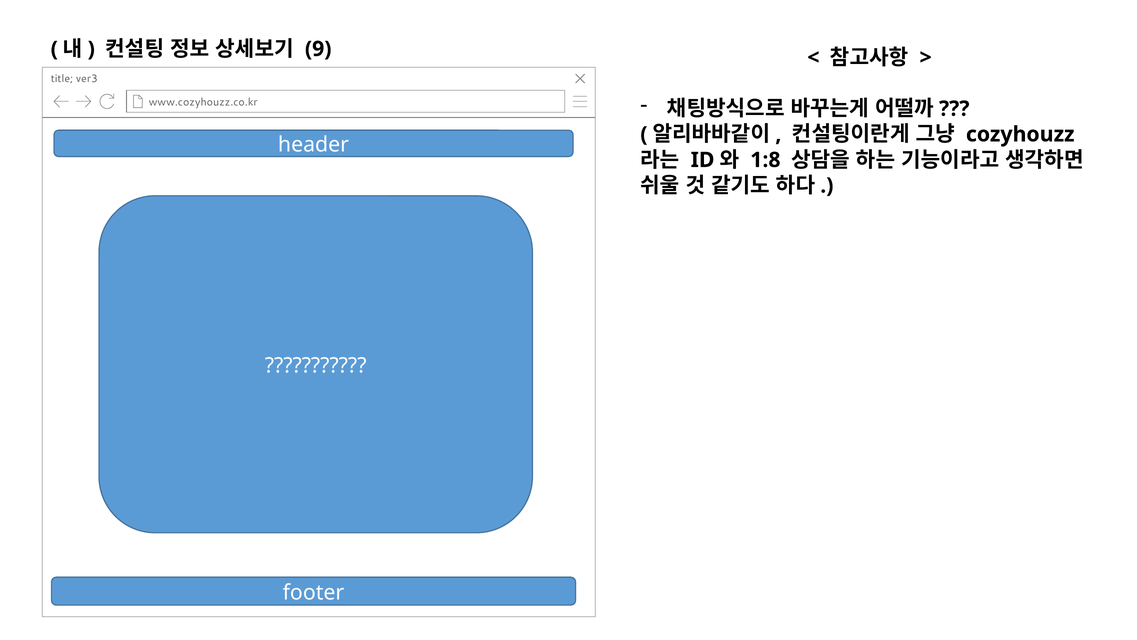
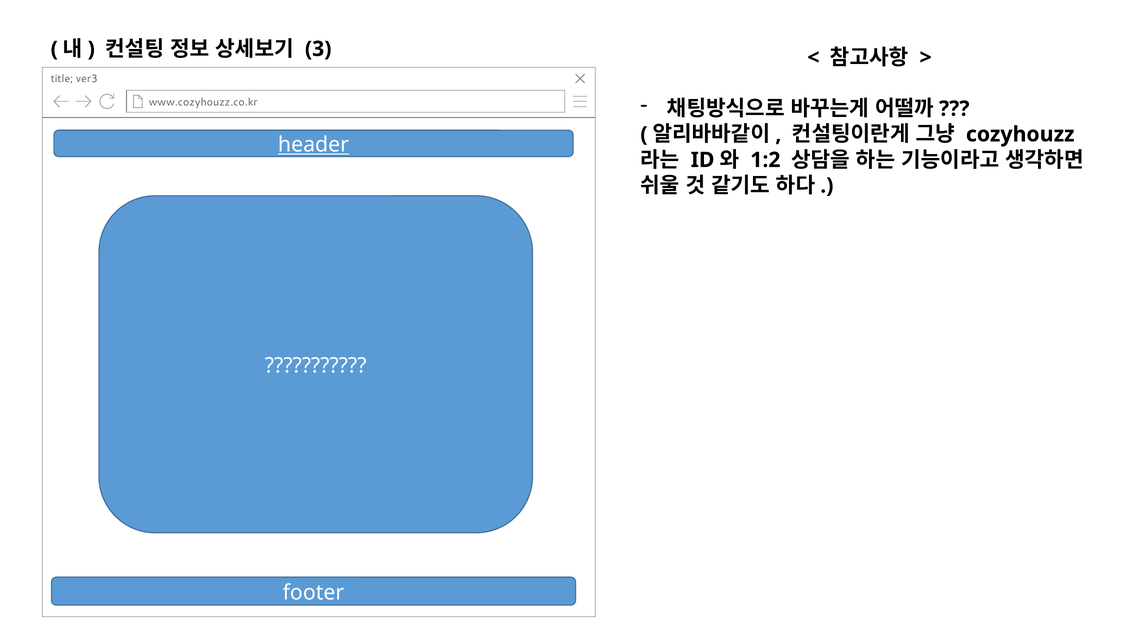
9: 9 -> 3 (318, 49)
header underline: none -> present (314, 145)
1:8: 1:8 -> 1:2 (765, 160)
